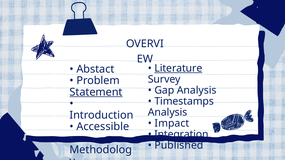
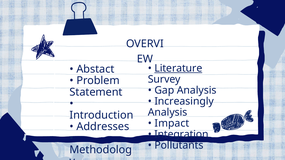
Statement underline: present -> none (96, 92)
Timestamps: Timestamps -> Increasingly (184, 102)
Accessible: Accessible -> Addresses (103, 127)
Published: Published -> Pollutants (179, 146)
